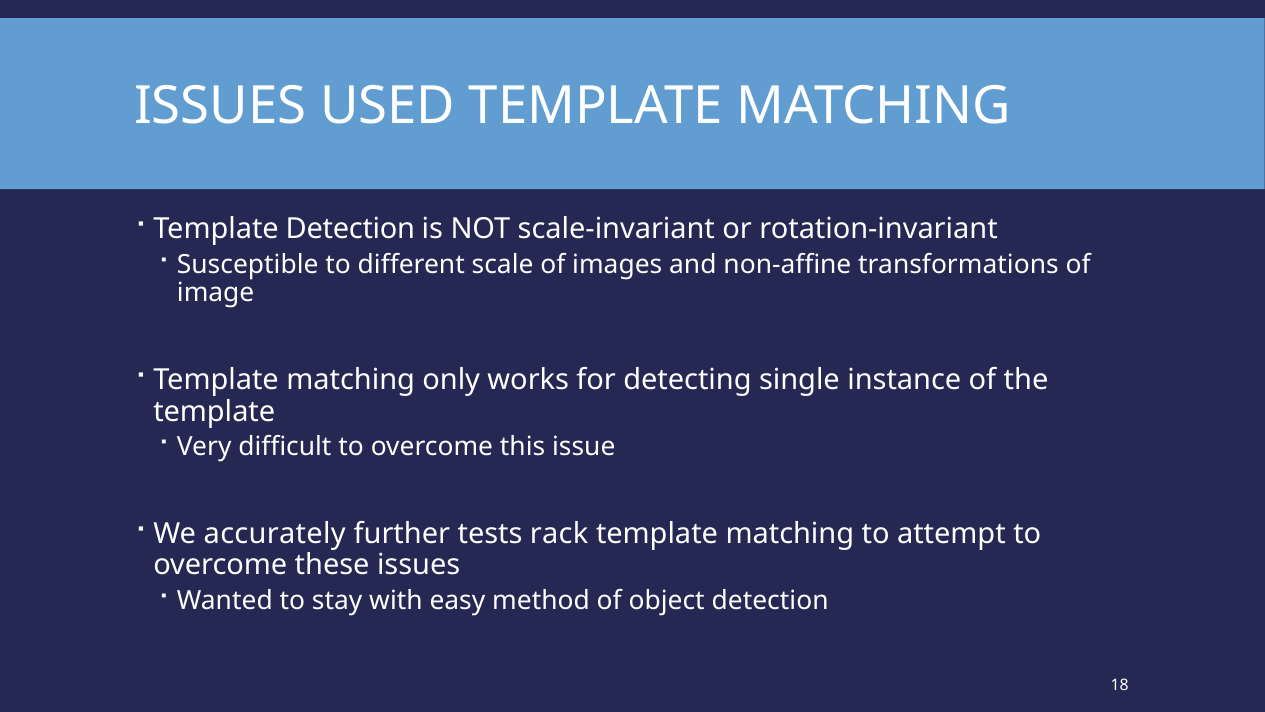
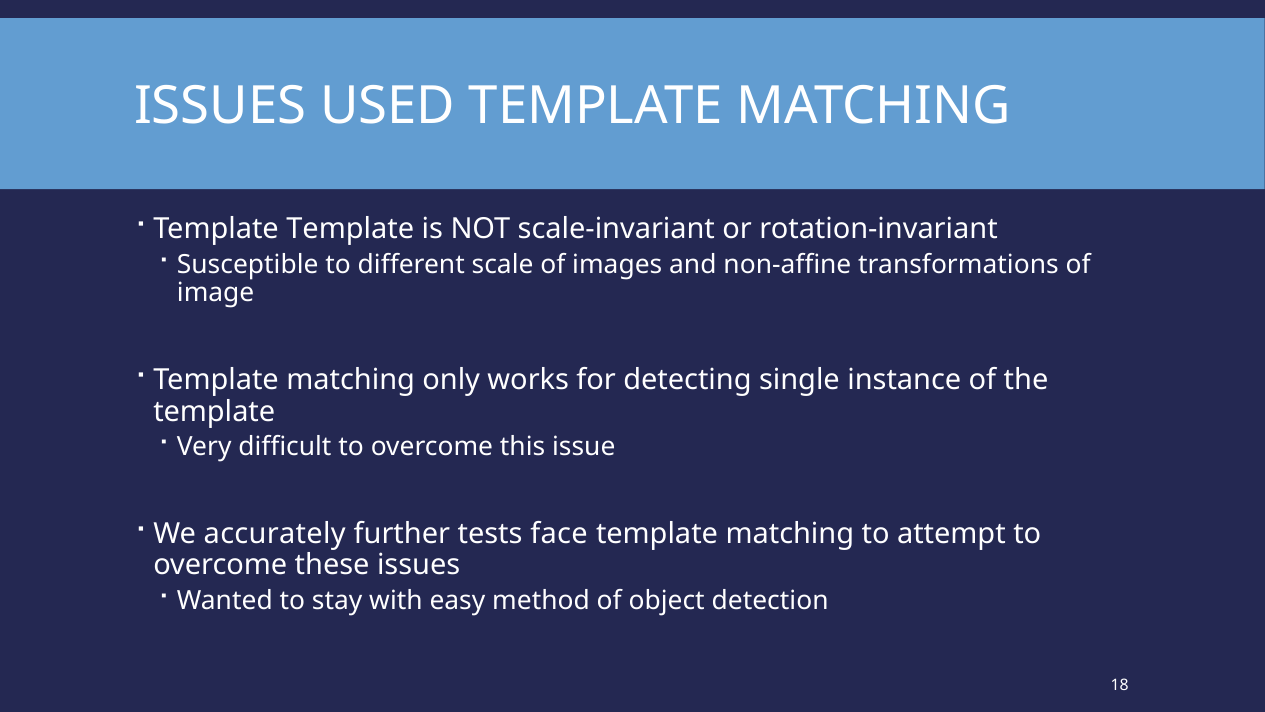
Template Detection: Detection -> Template (350, 229)
rack: rack -> face (559, 534)
